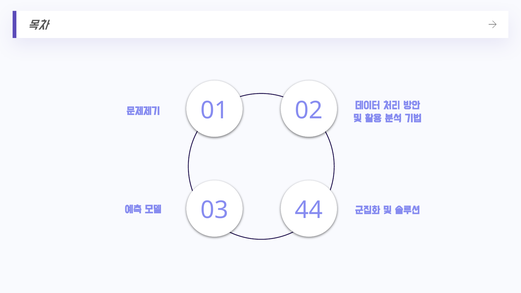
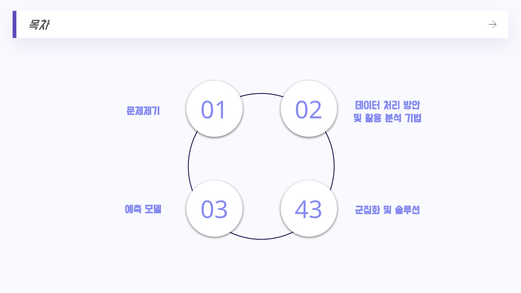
44: 44 -> 43 (309, 210)
